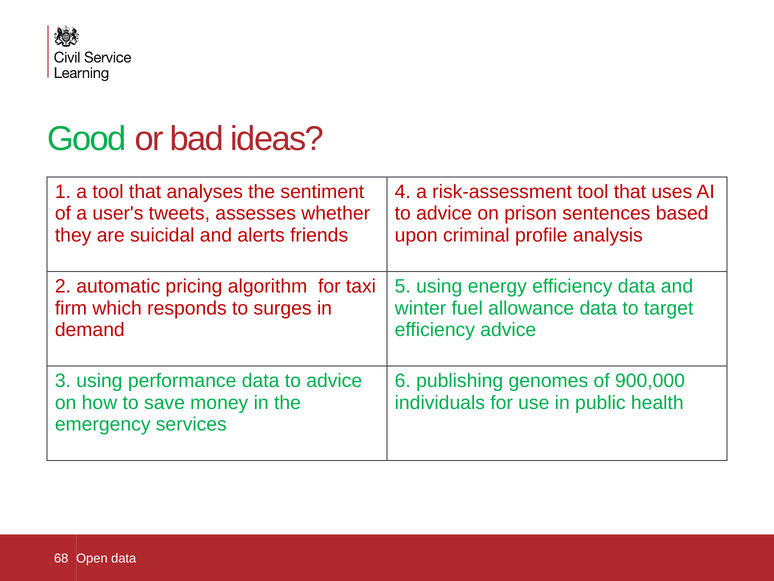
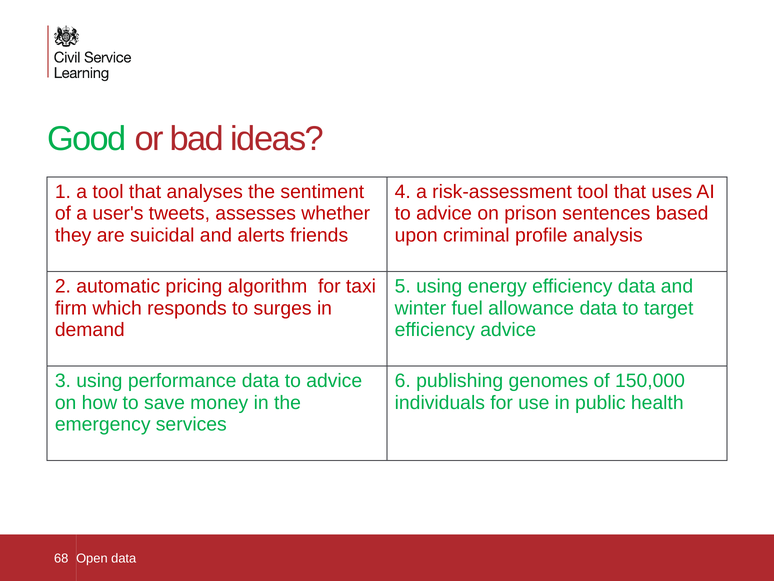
900,000: 900,000 -> 150,000 (650, 381)
